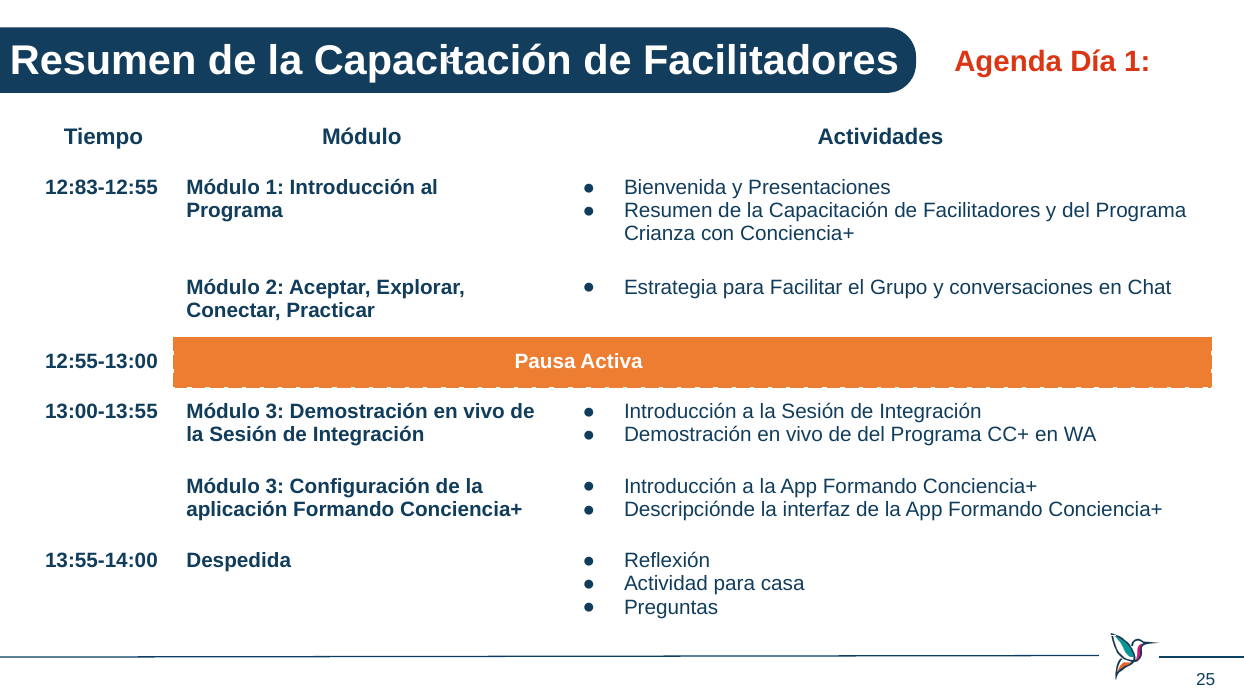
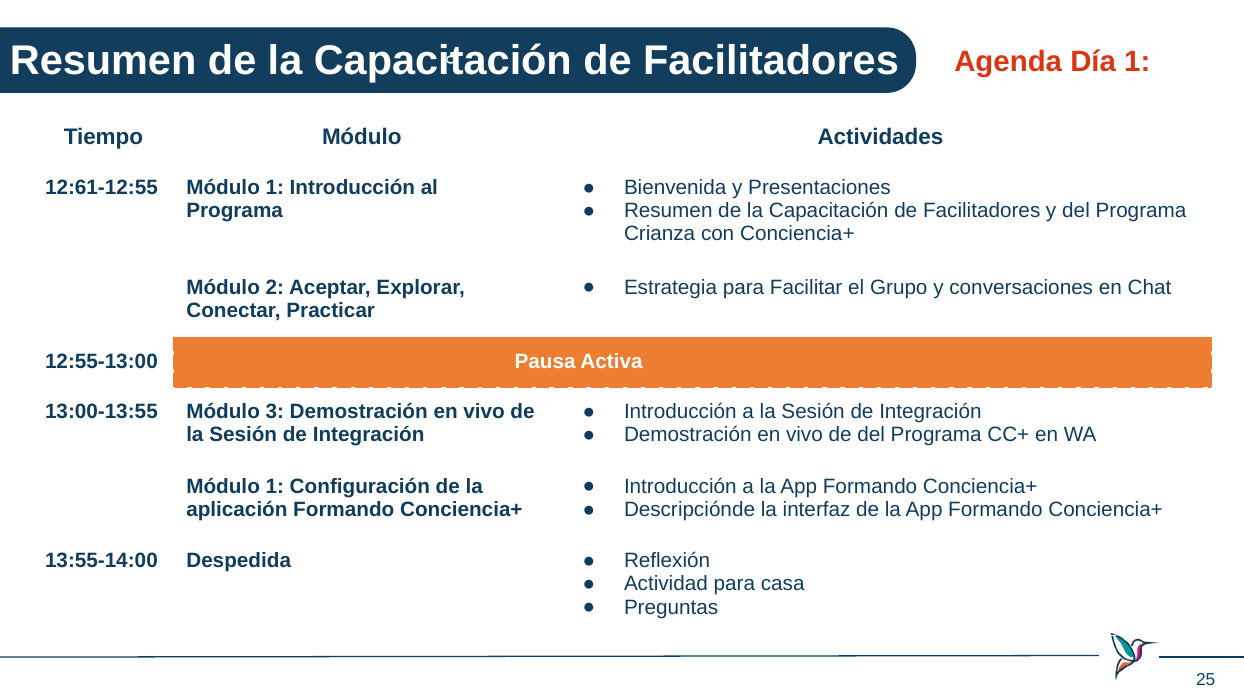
12:83-12:55: 12:83-12:55 -> 12:61-12:55 (101, 188)
3: 3 -> 1 (275, 486)
